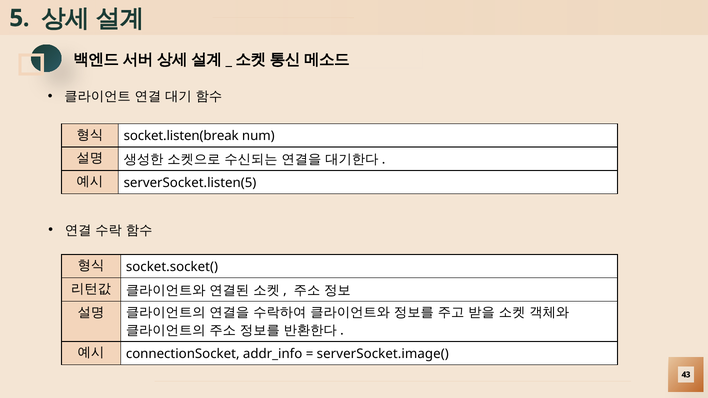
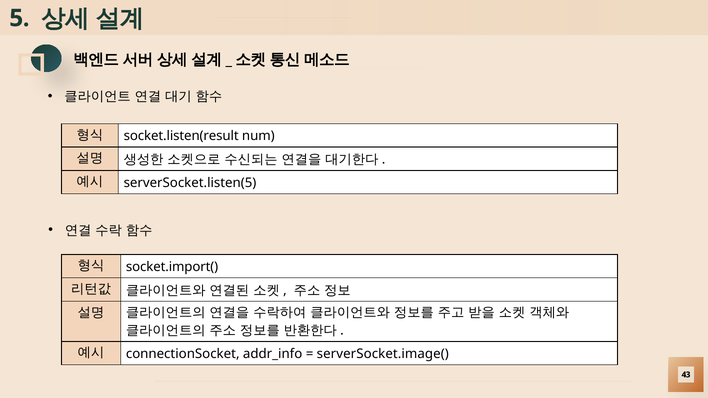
socket.listen(break: socket.listen(break -> socket.listen(result (181, 136)
socket.socket(: socket.socket( -> socket.import( (172, 267)
